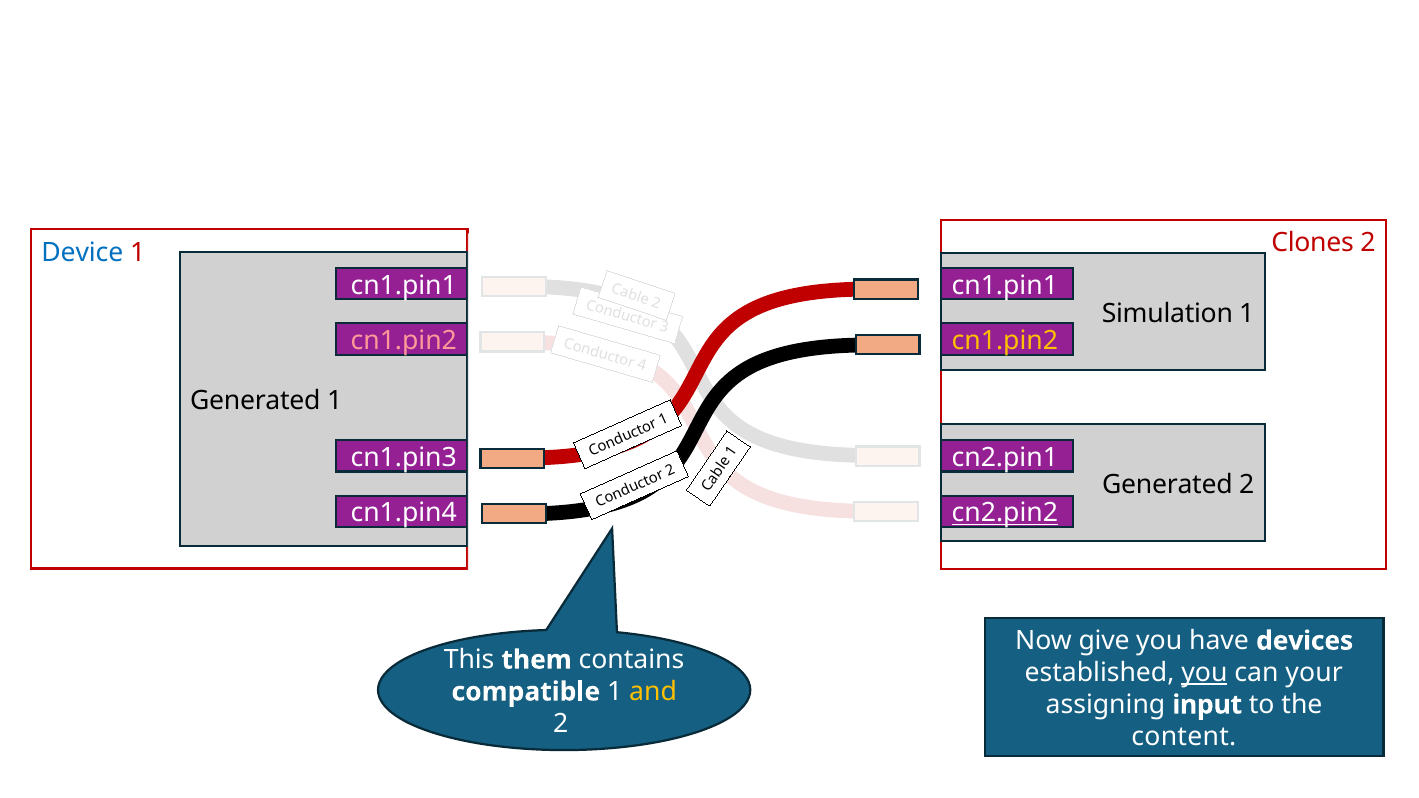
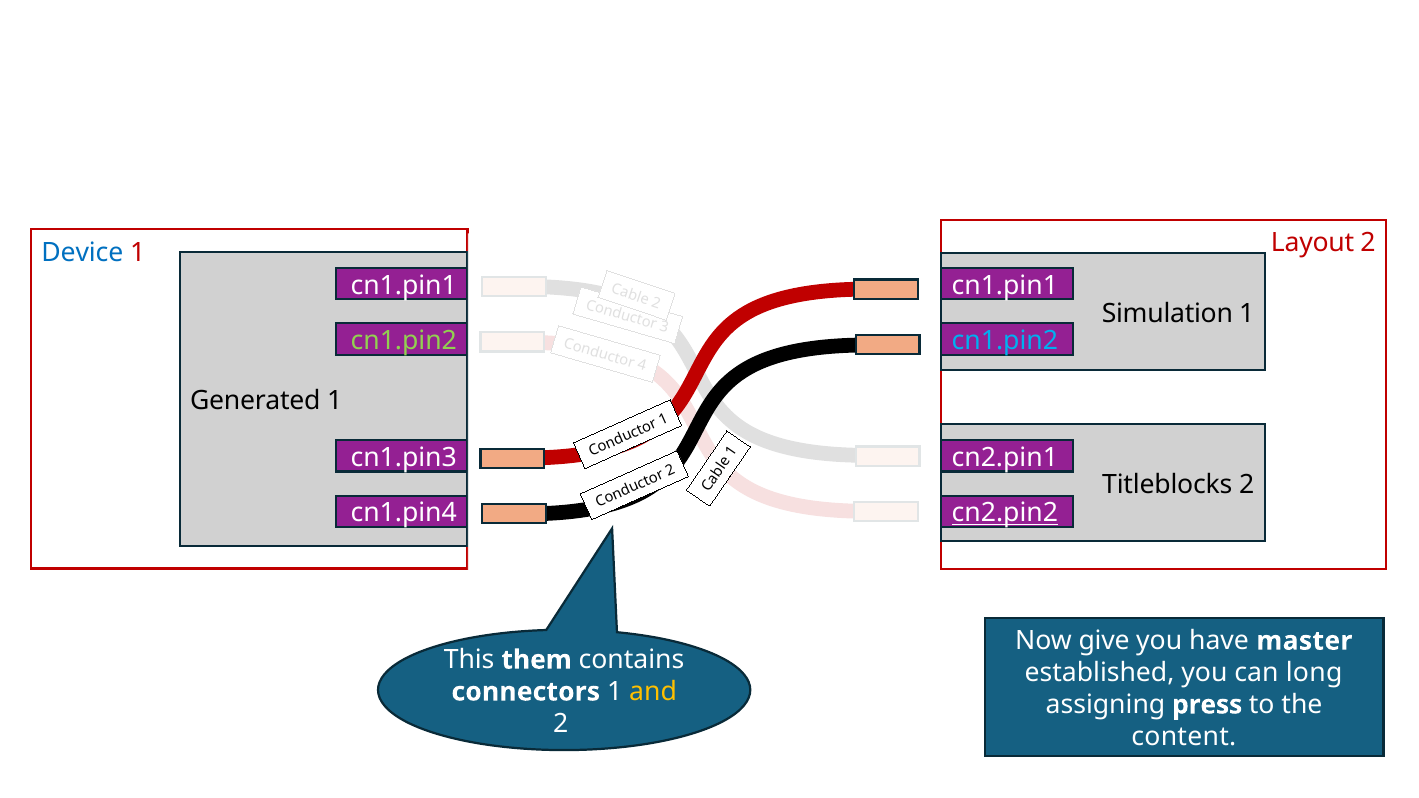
Clones: Clones -> Layout (1313, 243)
cn1.pin2 colour: pink -> light green (404, 341)
cn1.pin2 colour: yellow -> light blue (1005, 341)
Generated: Generated -> Titleblocks (1167, 485)
devices: devices -> master (1304, 641)
you underline: present -> none (1204, 673)
your: your -> long (1314, 673)
compatible: compatible -> connectors (526, 692)
input: input -> press (1207, 705)
